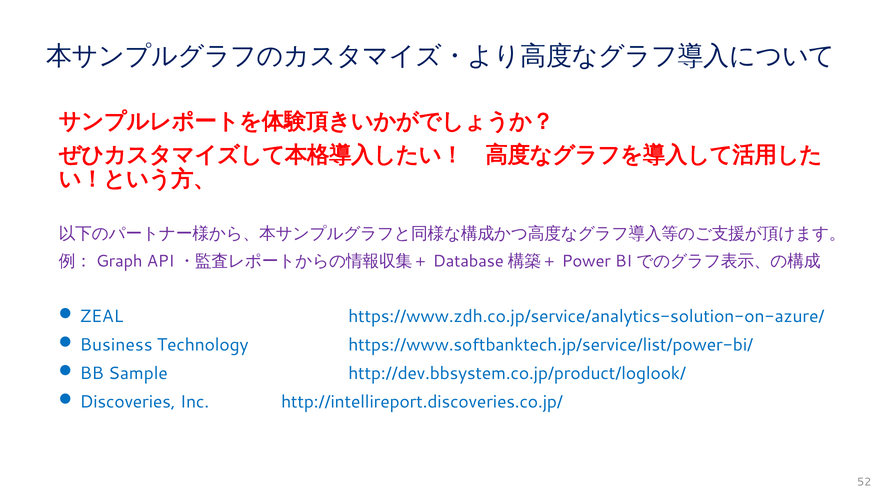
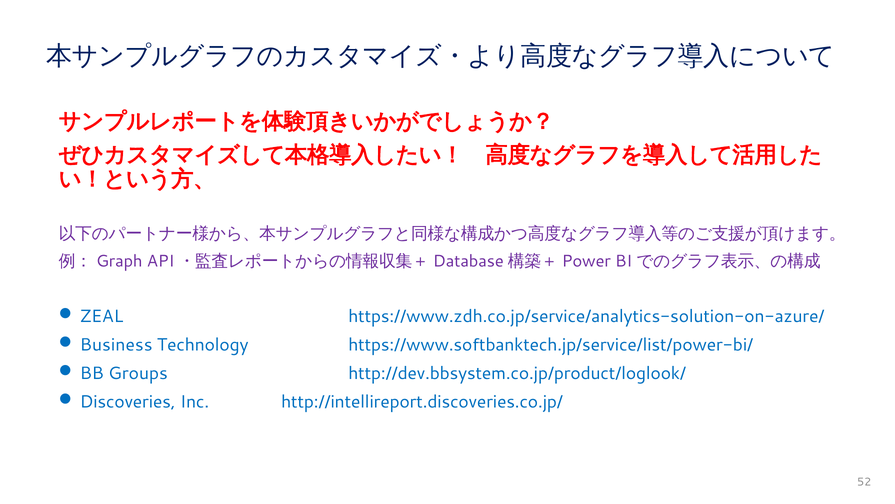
Sample: Sample -> Groups (138, 373)
